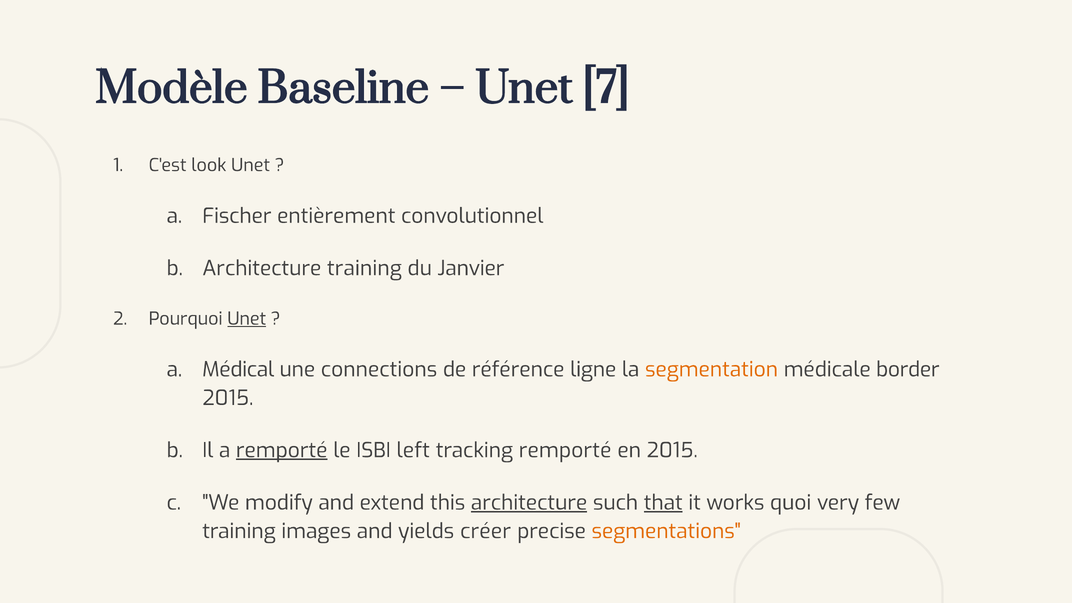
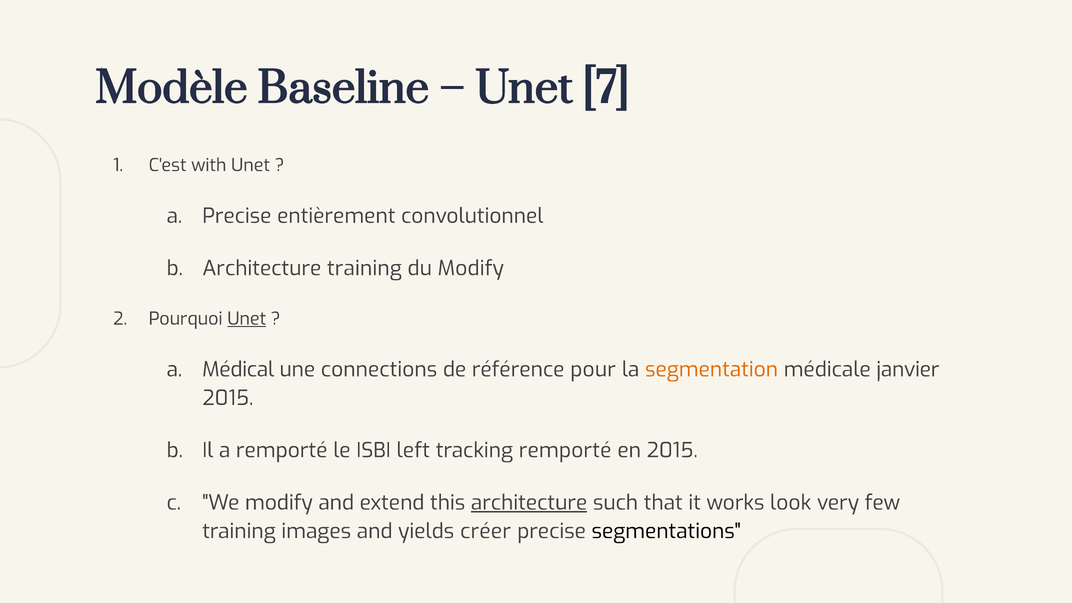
look: look -> with (209, 165)
a Fischer: Fischer -> Precise (237, 216)
du Janvier: Janvier -> Modify (471, 268)
ligne: ligne -> pour (593, 370)
border: border -> janvier (908, 370)
remporté underline: present -> none (282, 450)
that underline: present -> none (663, 503)
quoi: quoi -> look (791, 503)
segmentations colour: orange -> black (666, 531)
